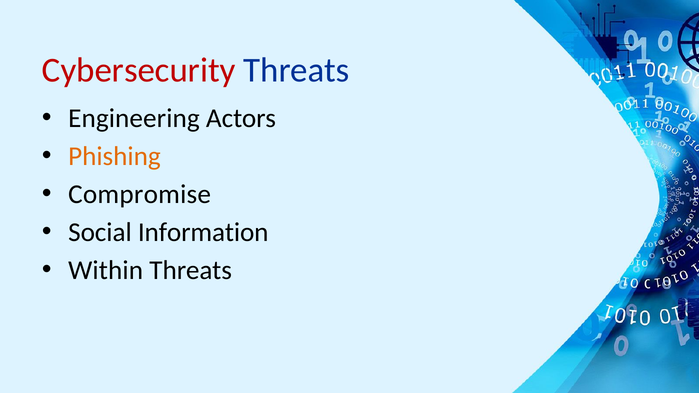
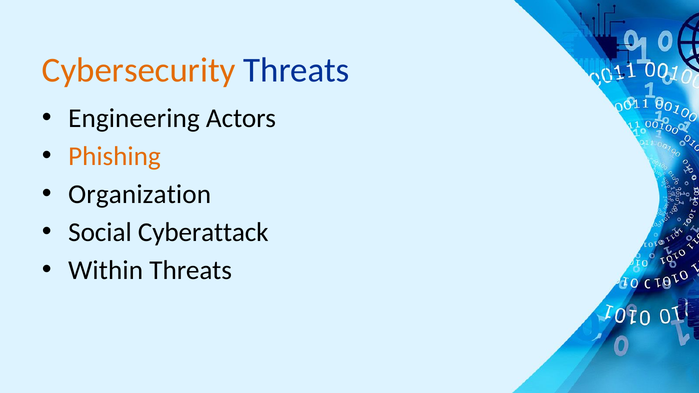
Cybersecurity colour: red -> orange (139, 70)
Compromise: Compromise -> Organization (140, 195)
Information: Information -> Cyberattack (203, 233)
